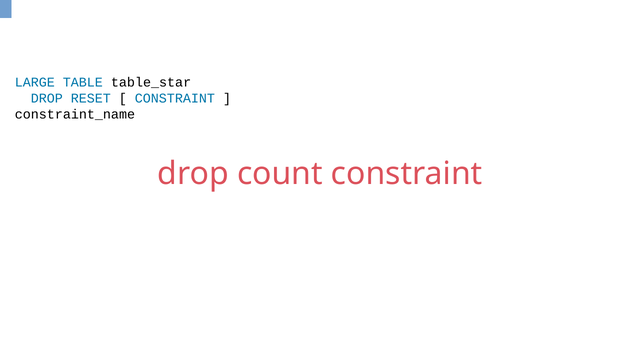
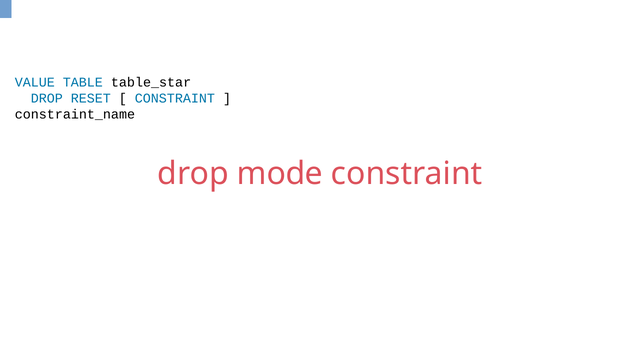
LARGE: LARGE -> VALUE (35, 82)
count: count -> mode (280, 174)
